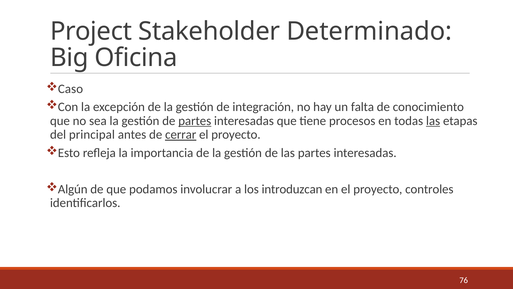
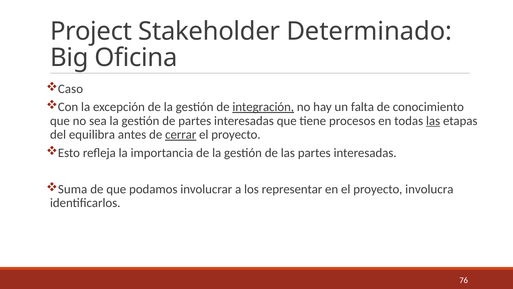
integración underline: none -> present (263, 107)
partes underline: present -> none (195, 121)
principal: principal -> equilibra (92, 134)
Algún: Algún -> Suma (73, 189)
introduzcan: introduzcan -> representar (292, 189)
controles: controles -> involucra (429, 189)
